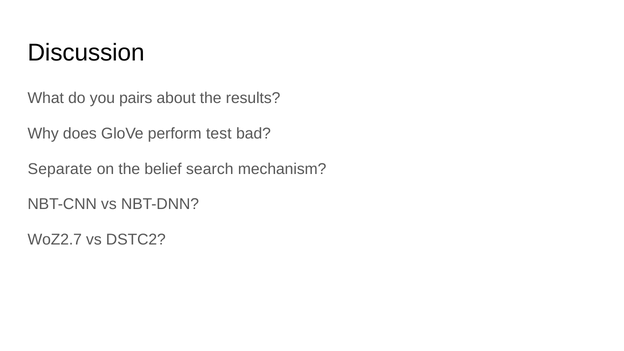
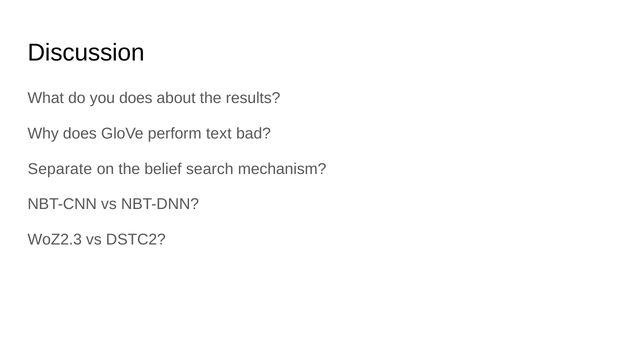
you pairs: pairs -> does (136, 98)
test: test -> text (219, 134)
WoZ2.7: WoZ2.7 -> WoZ2.3 (55, 240)
